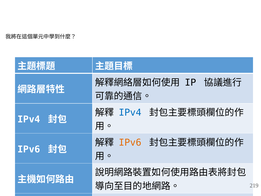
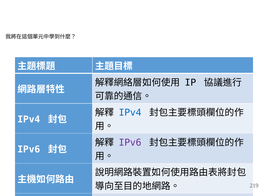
IPv6 colour: orange -> purple (130, 142)
